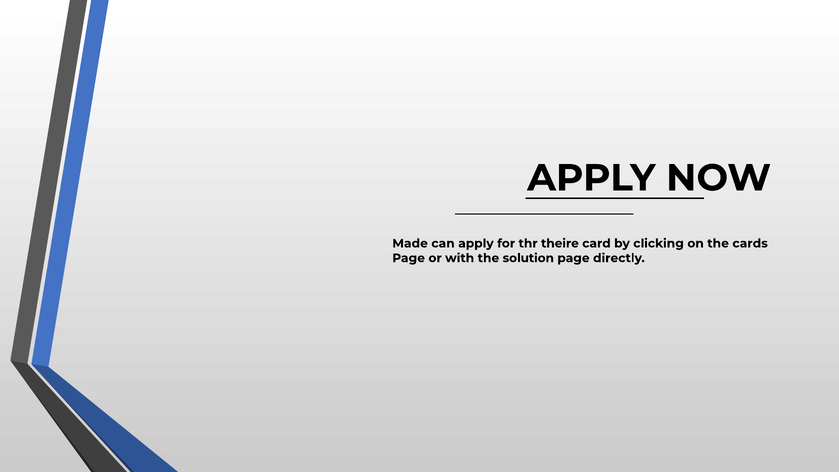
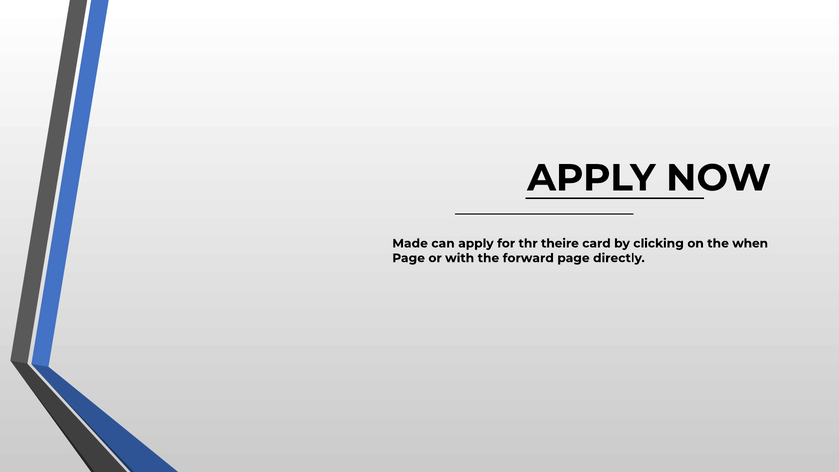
cards: cards -> when (750, 243)
solution: solution -> forward (528, 258)
